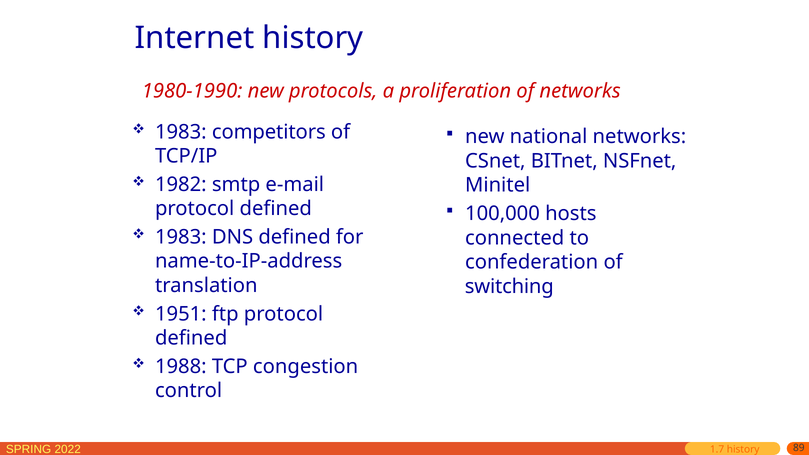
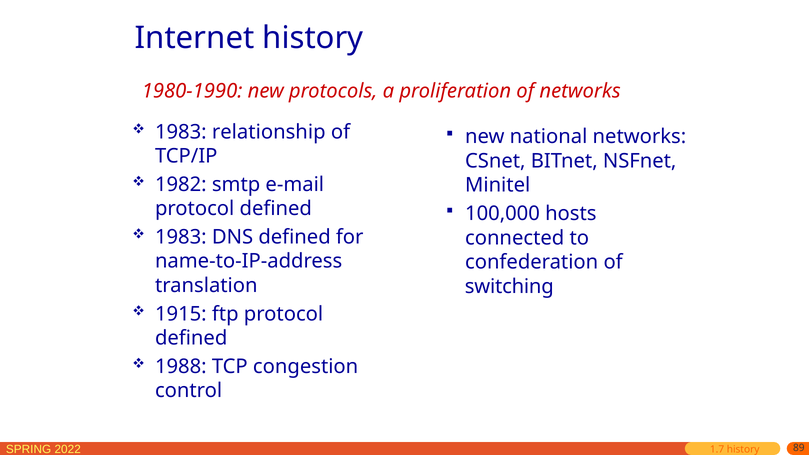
competitors: competitors -> relationship (269, 132)
1951: 1951 -> 1915 (181, 314)
